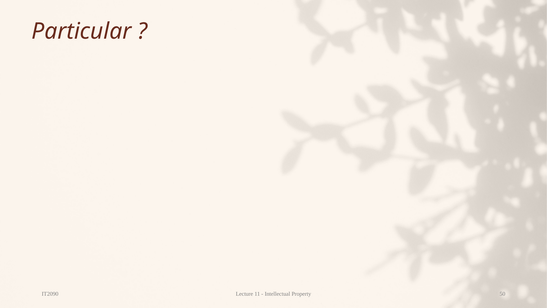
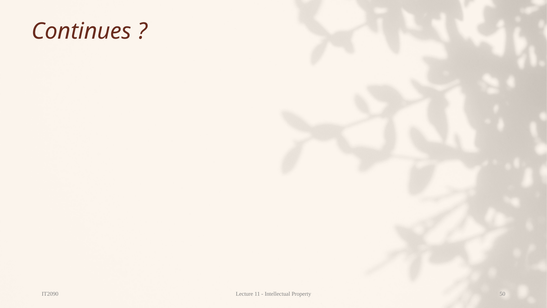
Particular: Particular -> Continues (81, 31)
